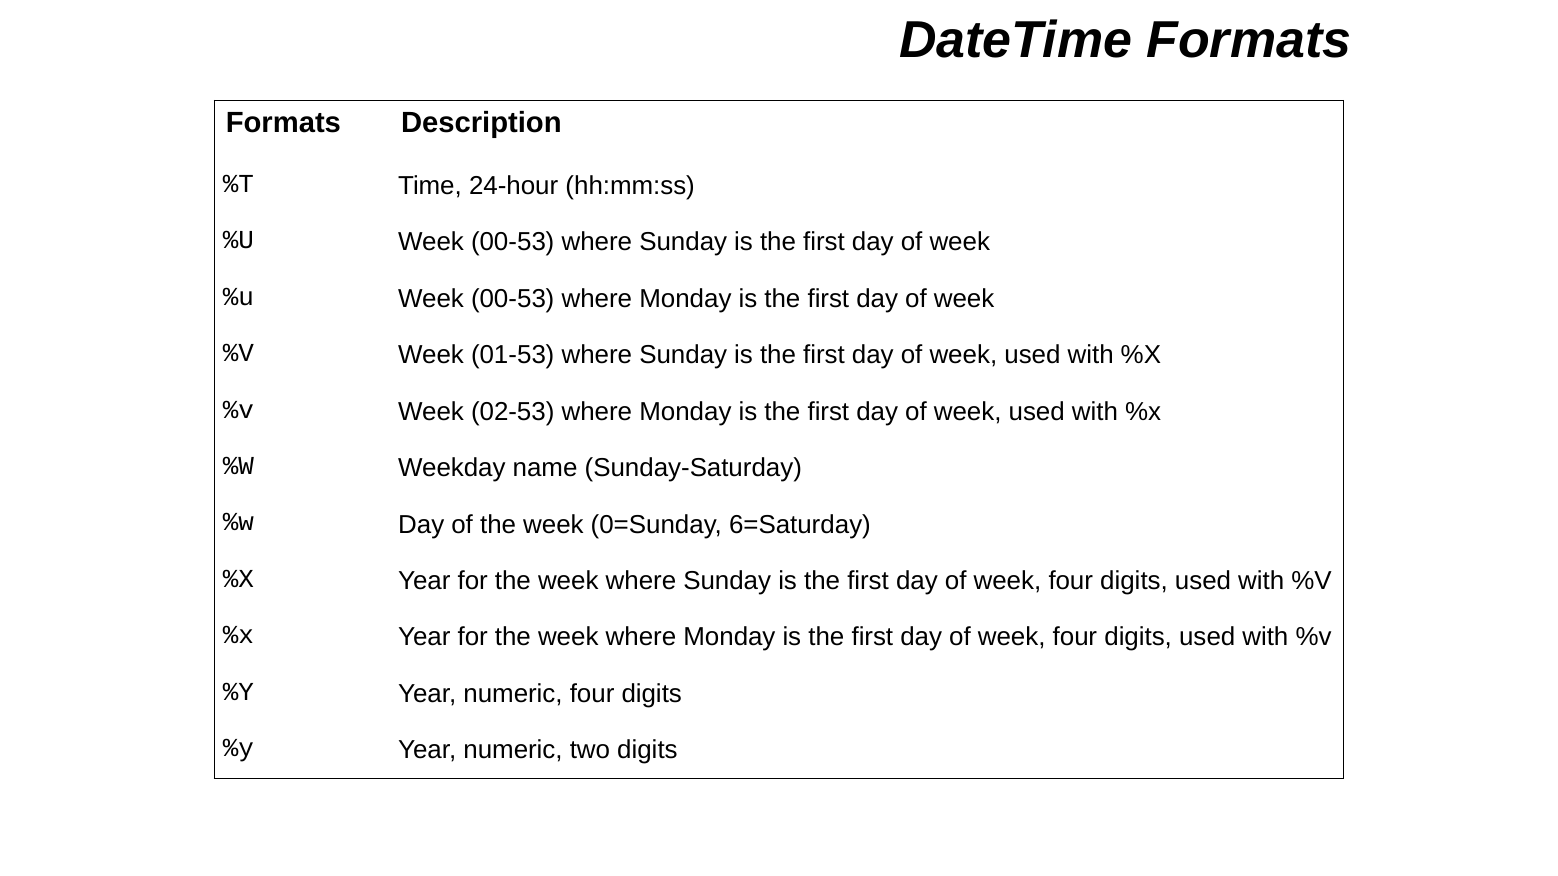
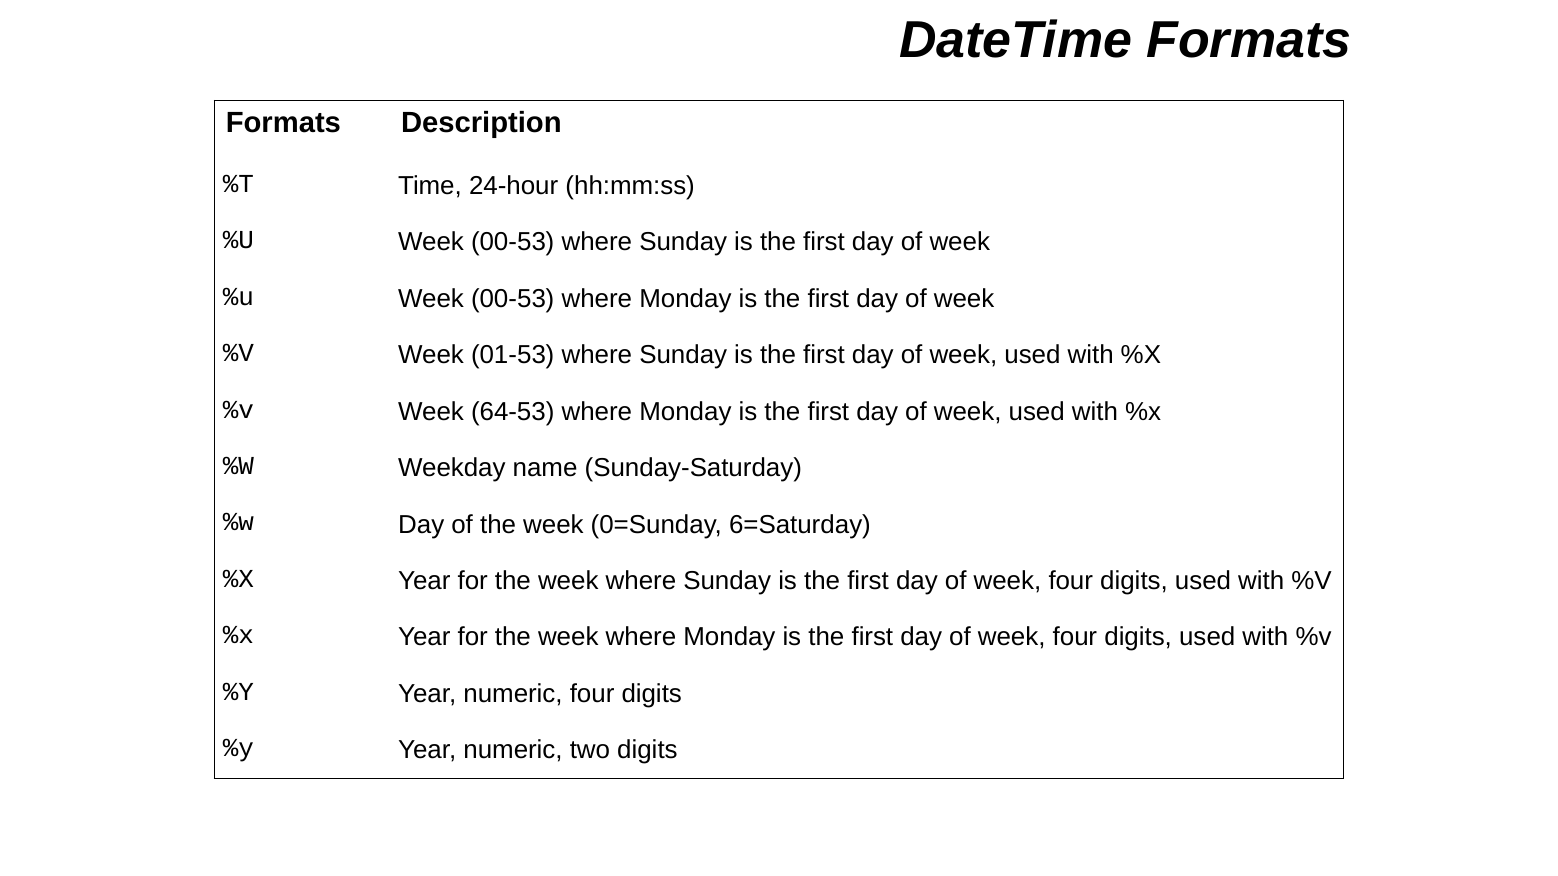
02-53: 02-53 -> 64-53 (513, 412)
